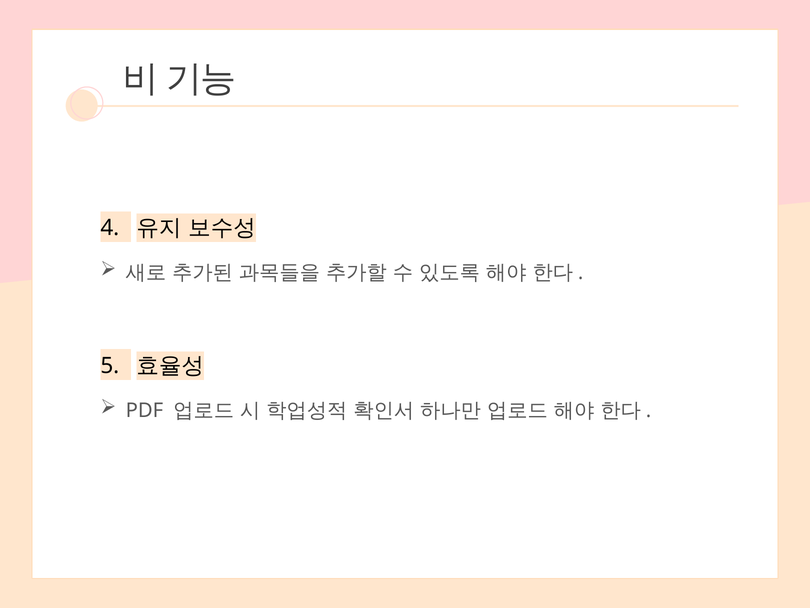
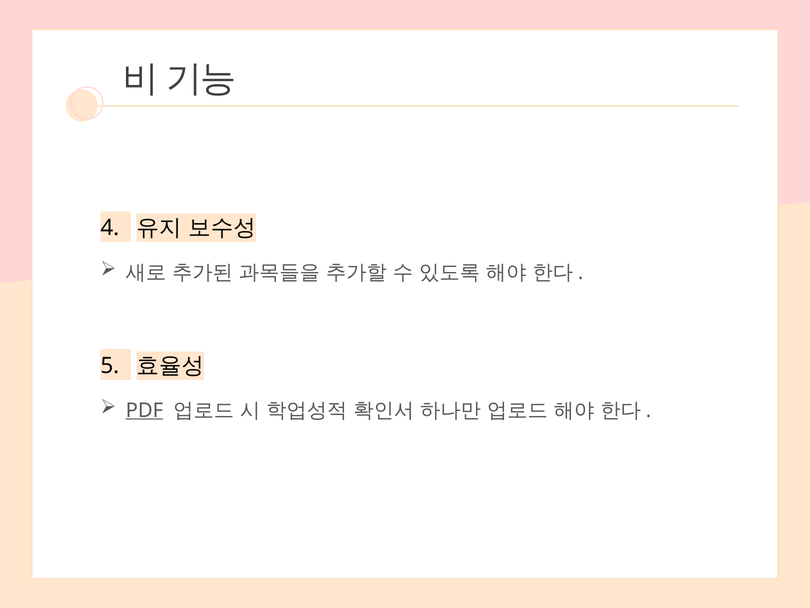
PDF underline: none -> present (144, 410)
